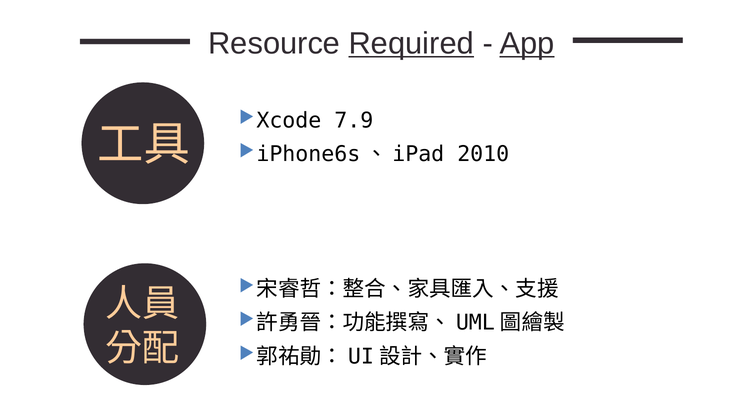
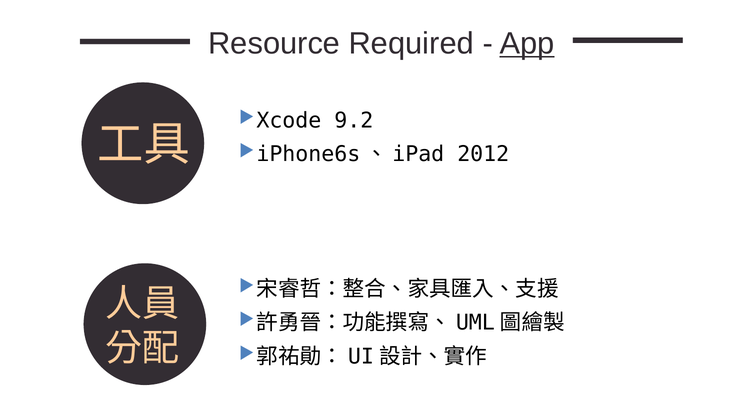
Required underline: present -> none (411, 43)
7.9: 7.9 -> 9.2 (354, 121)
2010: 2010 -> 2012 (483, 154)
